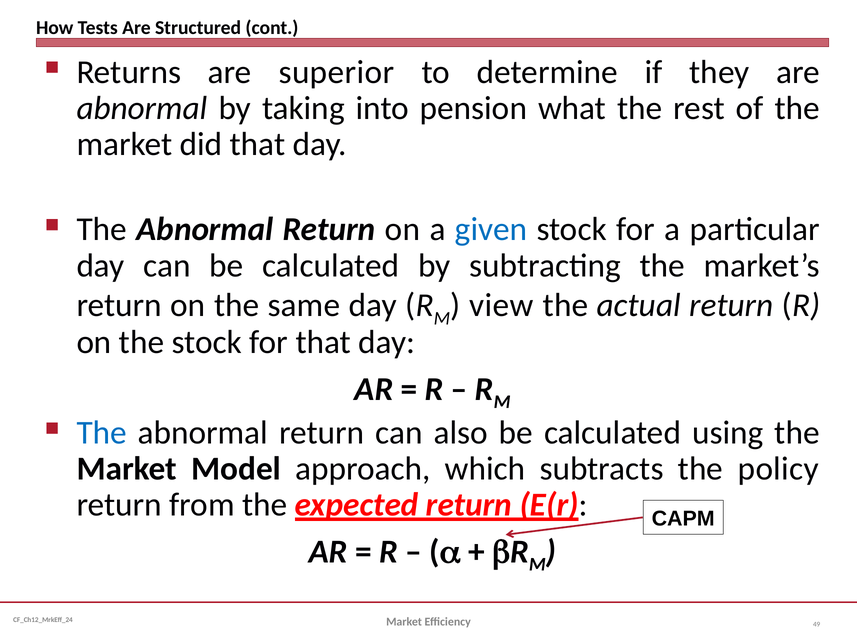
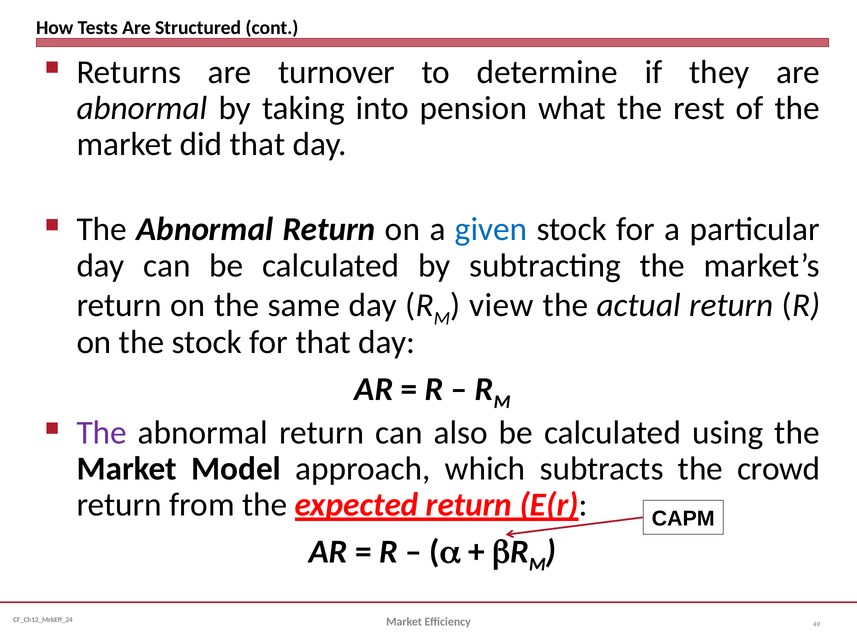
superior: superior -> turnover (337, 72)
The colour: blue -> purple (102, 433)
policy: policy -> crowd (779, 469)
